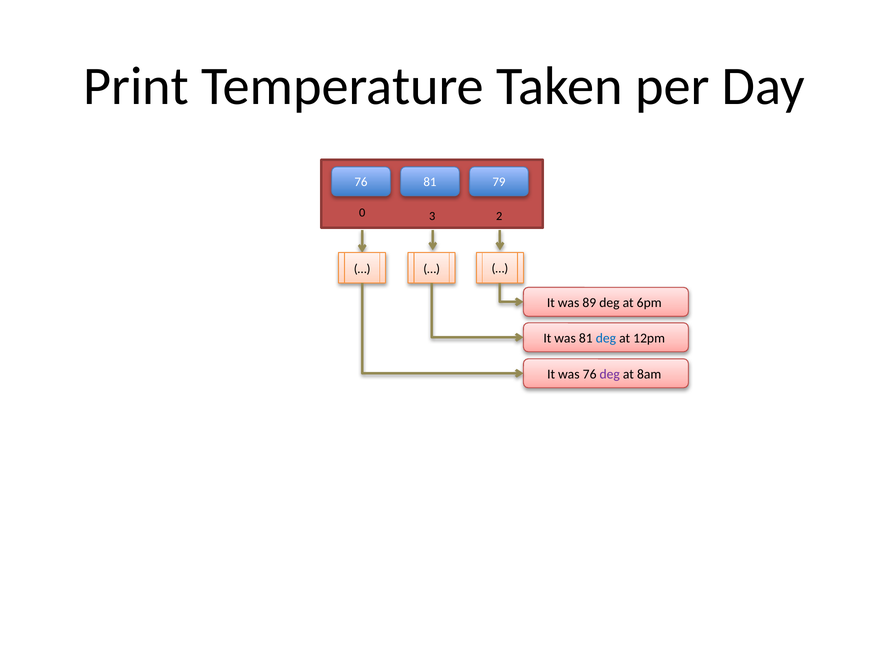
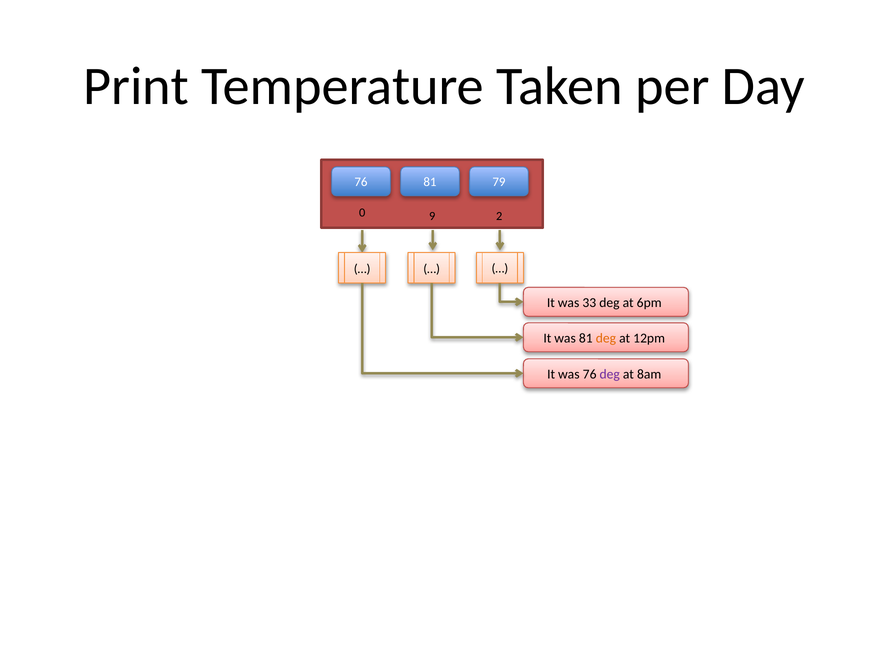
3: 3 -> 9 (432, 216)
89: 89 -> 33 (589, 303)
deg colour: blue -> orange (606, 338)
